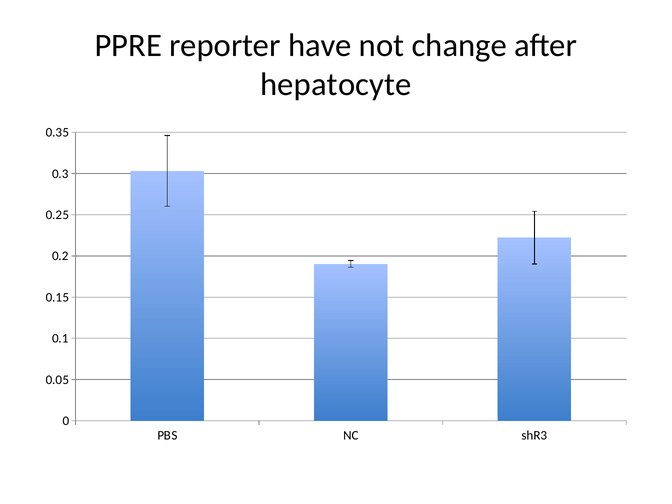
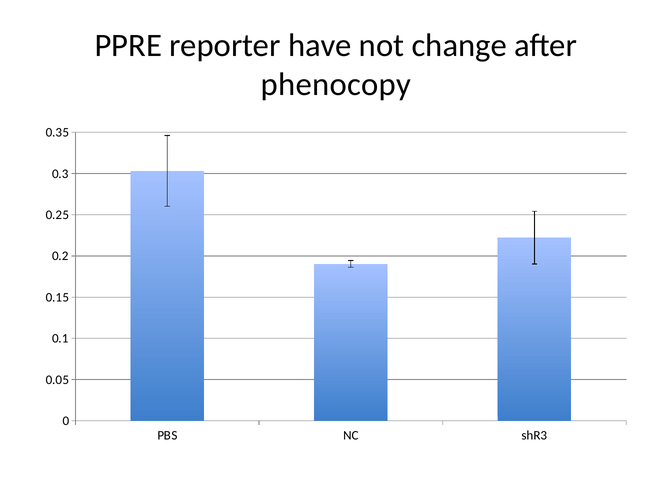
hepatocyte: hepatocyte -> phenocopy (336, 85)
